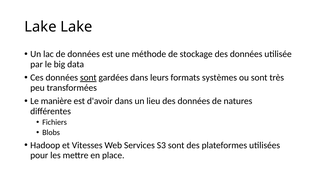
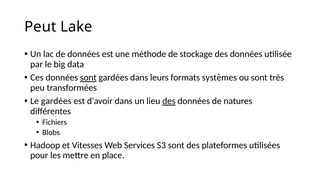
Lake: Lake -> Peut (40, 27)
Le manière: manière -> gardées (56, 101)
des underline: none -> present (169, 101)
